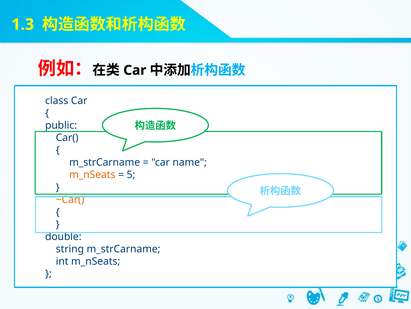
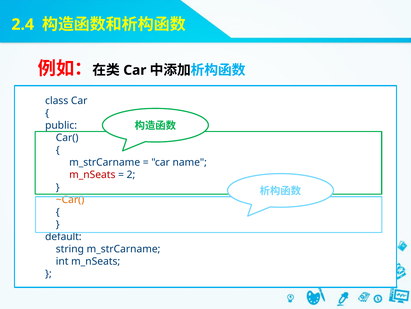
1.3: 1.3 -> 2.4 (23, 24)
m_nSeats colour: orange -> red (92, 174)
5: 5 -> 2 (131, 174)
double: double -> default (63, 236)
